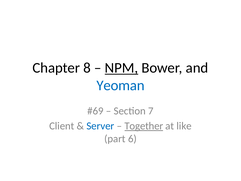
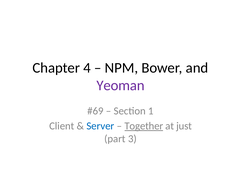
8: 8 -> 4 (87, 68)
NPM underline: present -> none (121, 68)
Yeoman colour: blue -> purple (121, 85)
7: 7 -> 1 (151, 111)
like: like -> just (184, 126)
6: 6 -> 3 (132, 139)
